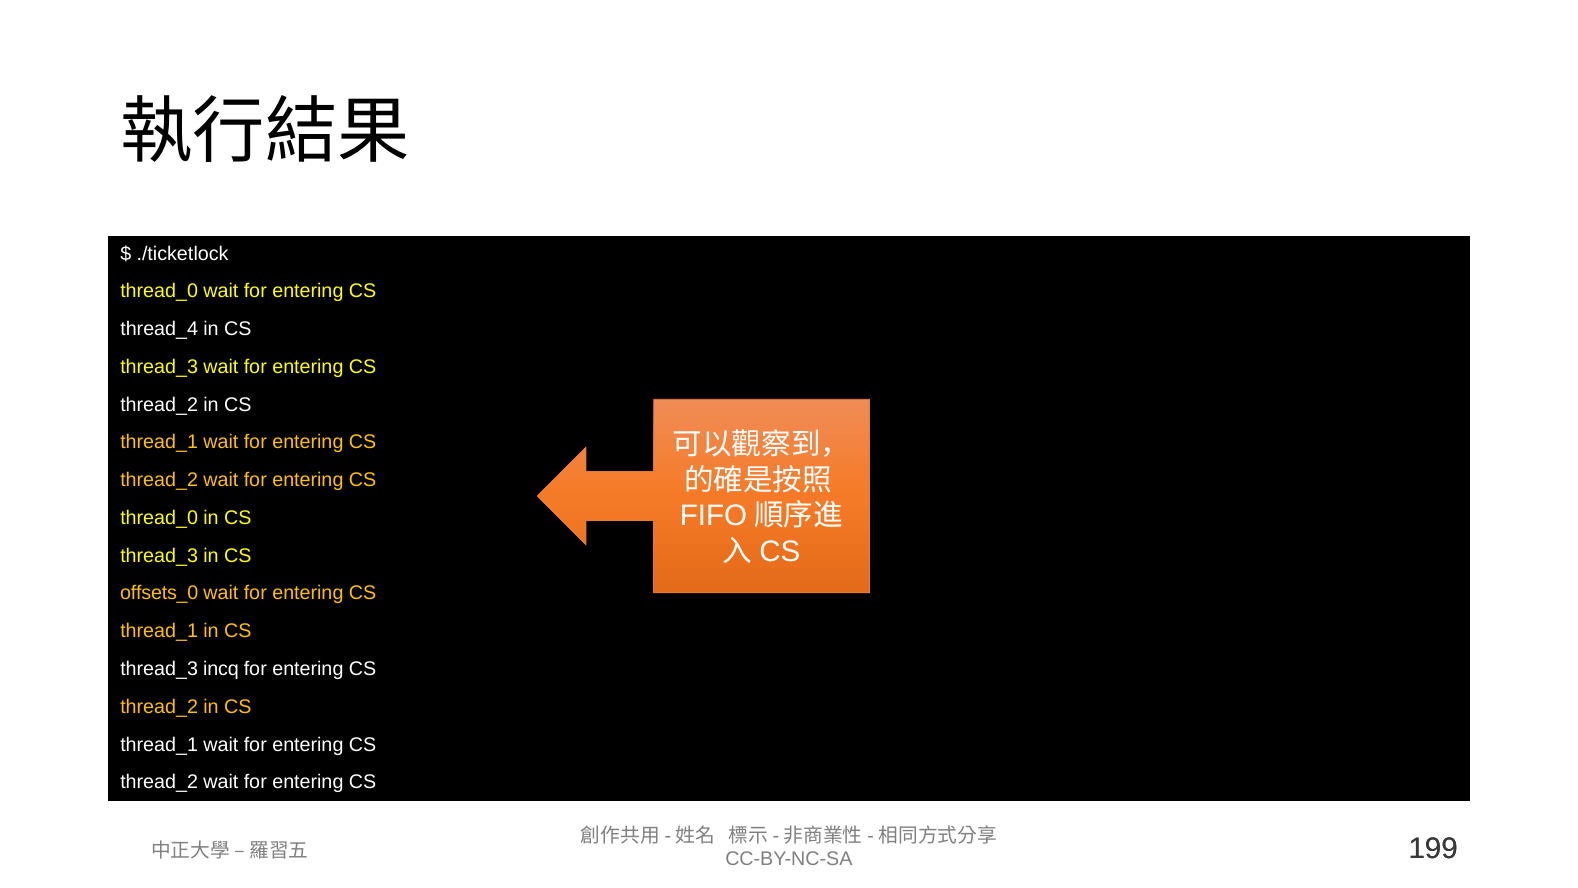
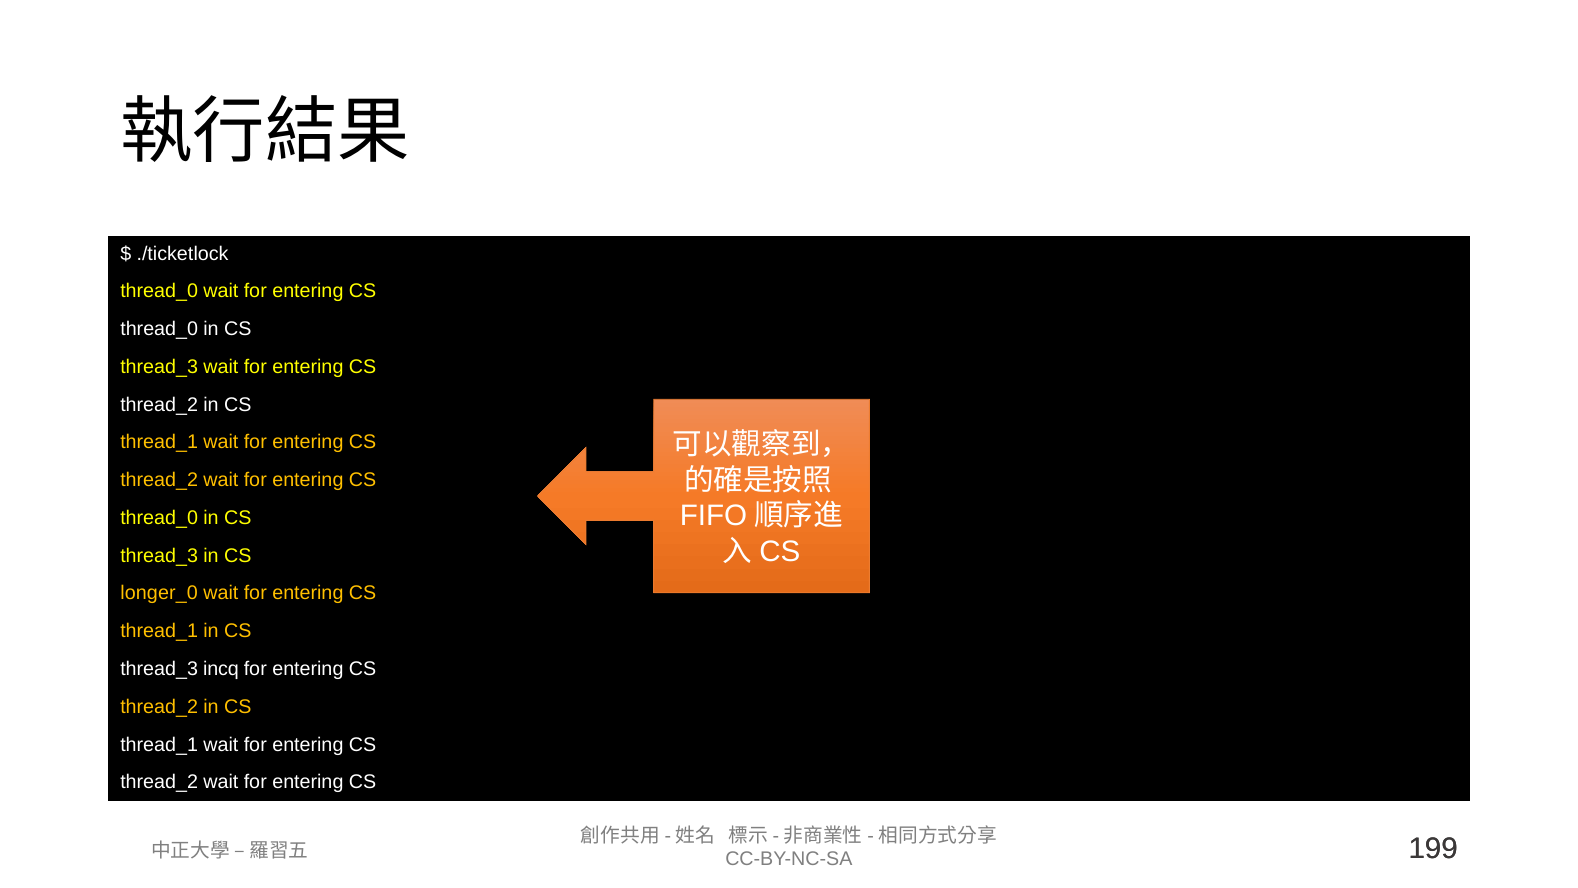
thread_4: thread_4 -> thread_0 (159, 329)
offsets_0: offsets_0 -> longer_0 (159, 593)
